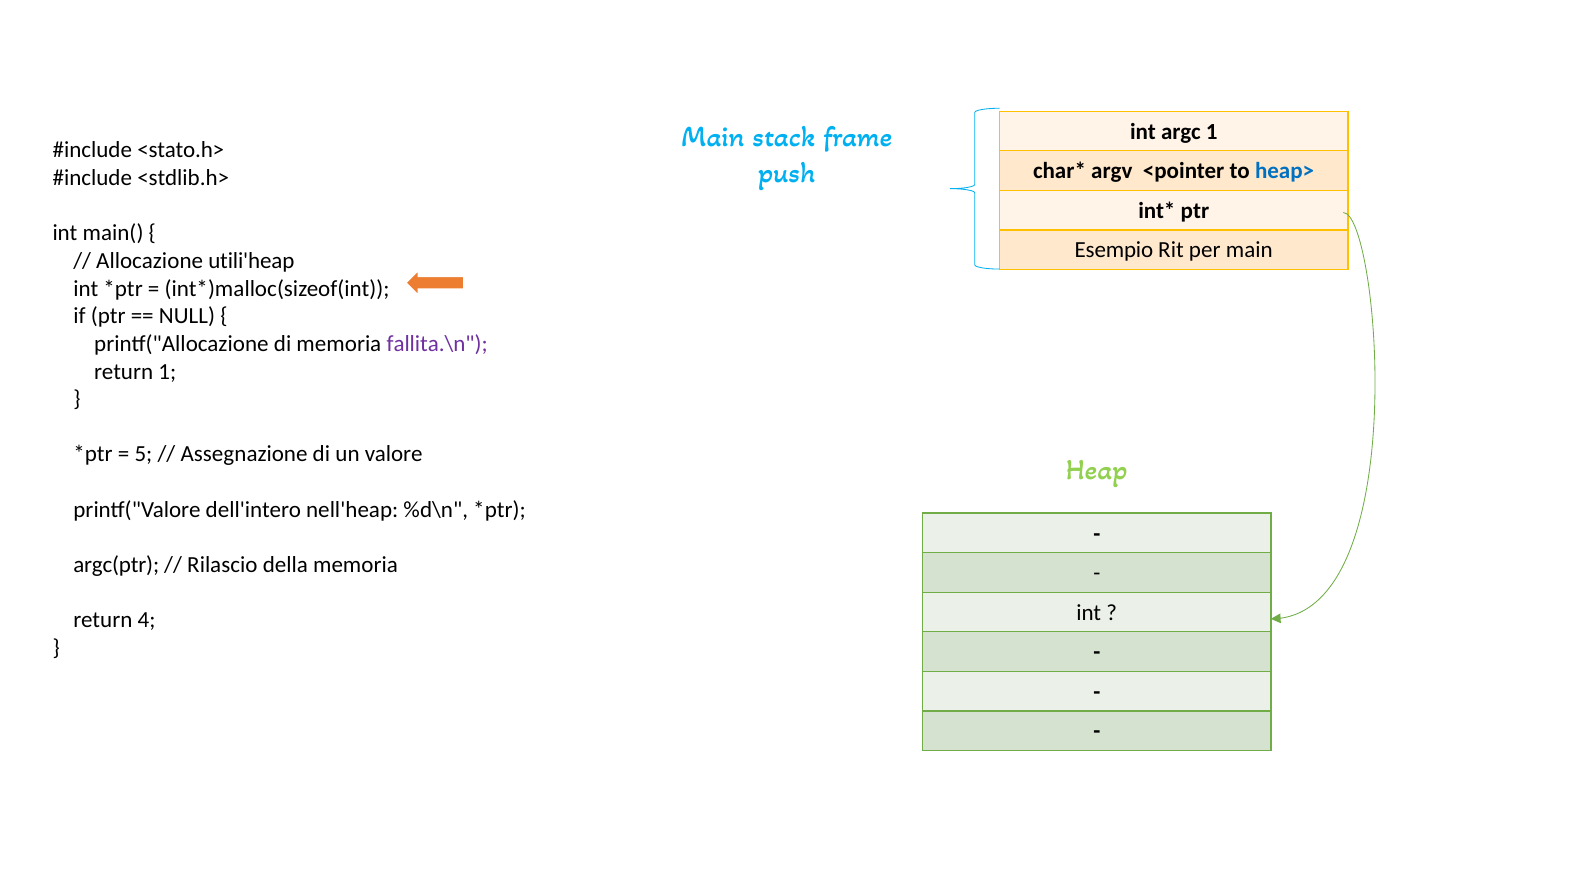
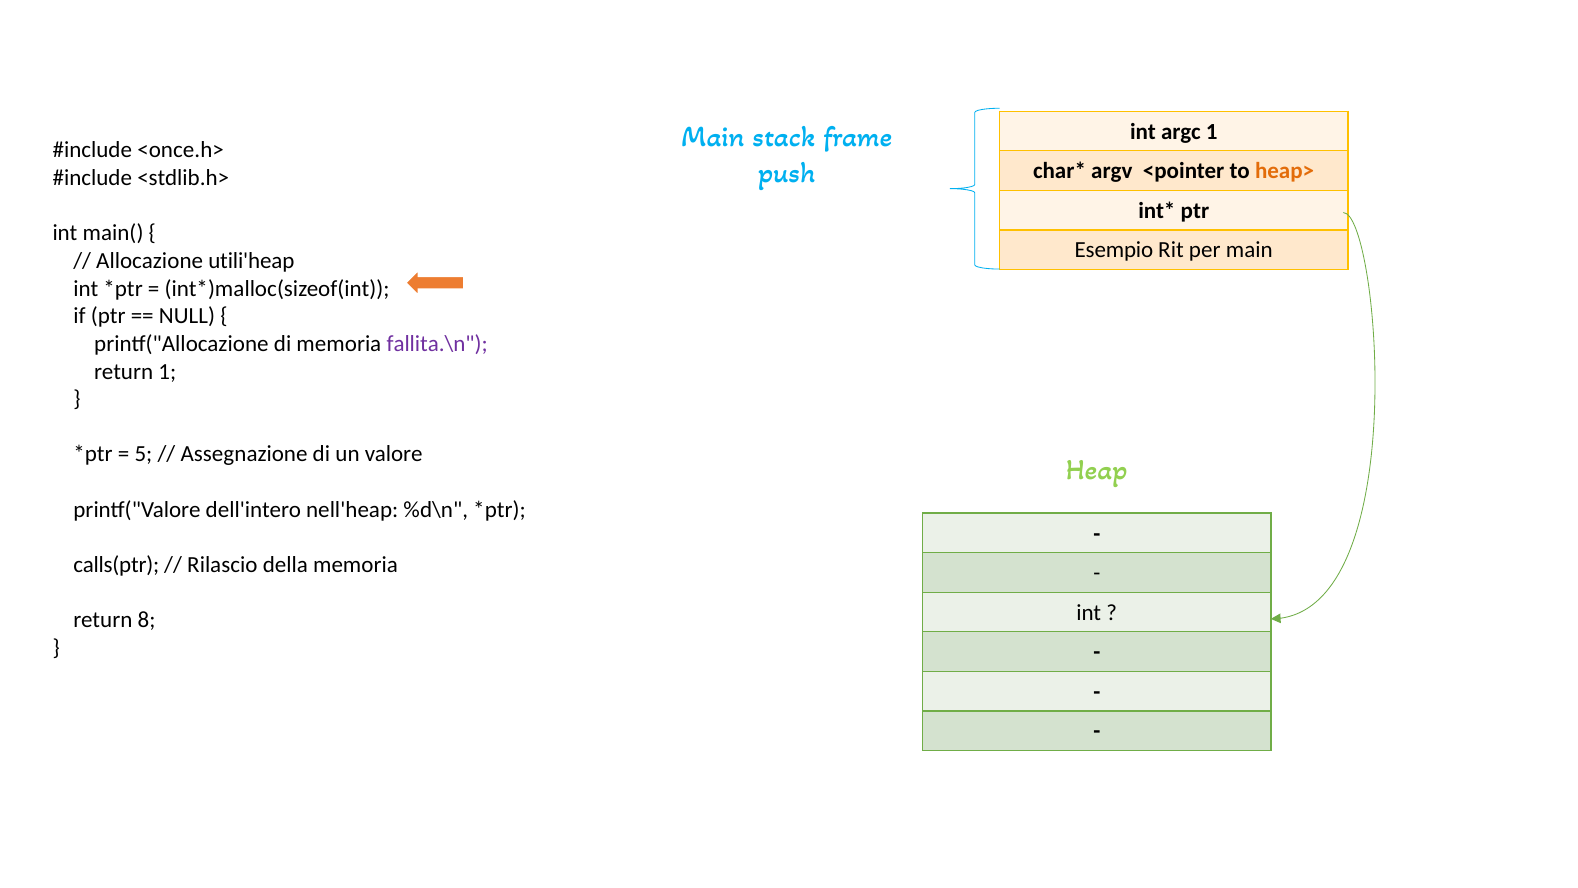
<stato.h>: <stato.h> -> <once.h> (181, 150)
heap> colour: blue -> orange (1285, 171)
argc(ptr: argc(ptr -> calls(ptr (116, 565)
4: 4 -> 8 (147, 620)
